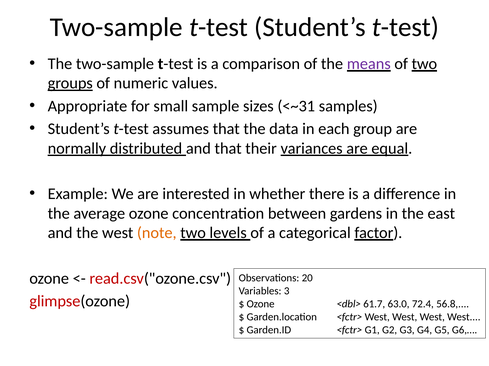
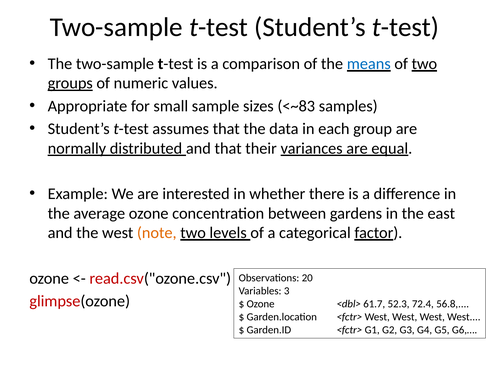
means colour: purple -> blue (369, 64)
<~31: <~31 -> <~83 (296, 106)
63.0: 63.0 -> 52.3 (399, 305)
